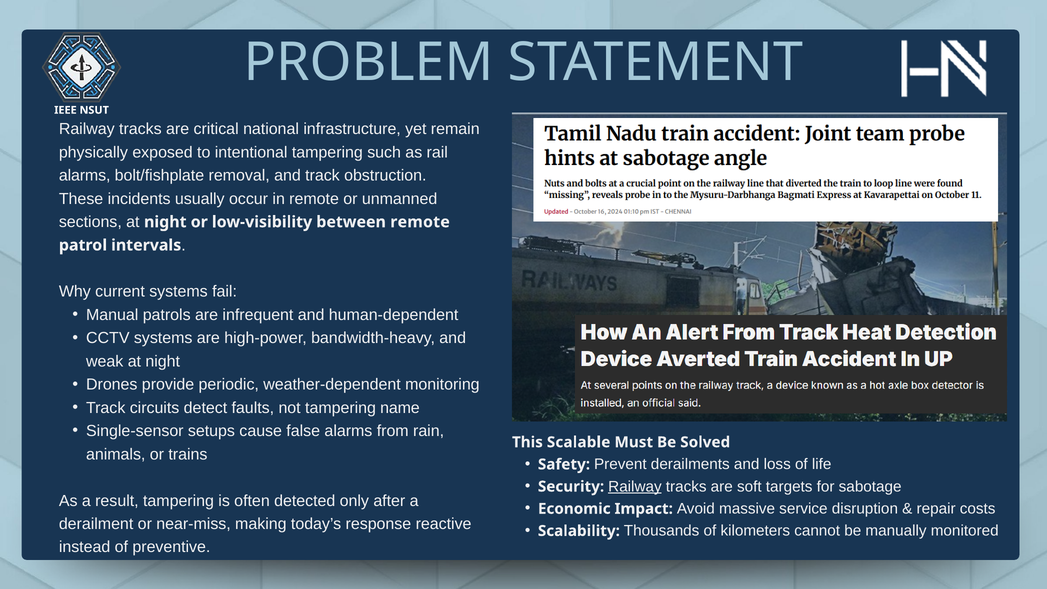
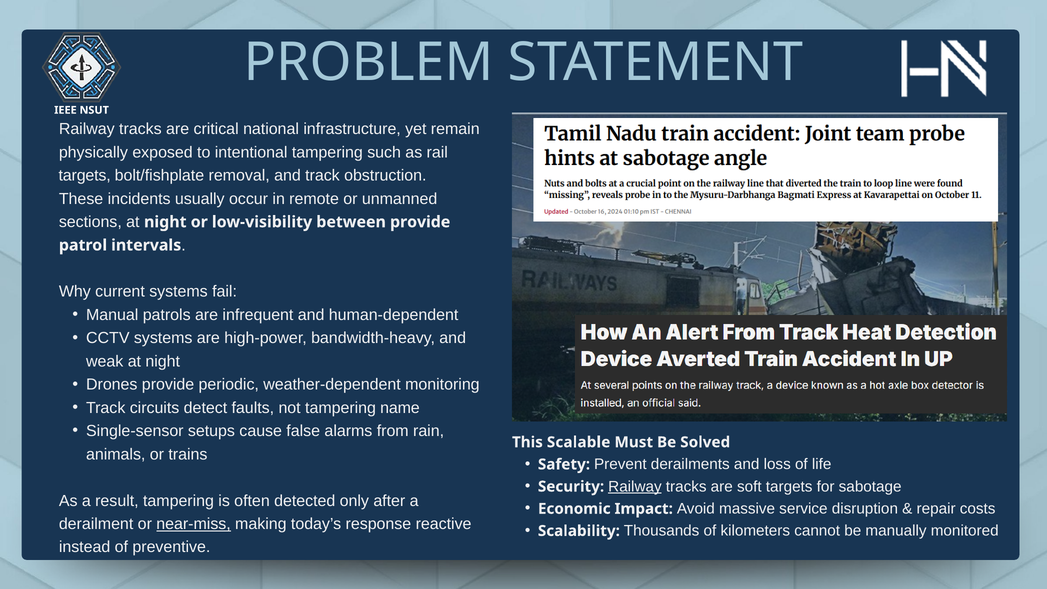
alarms: alarms -> targets (85, 176)
between remote: remote -> provide (420, 222)
near-miss underline: none -> present (194, 524)
